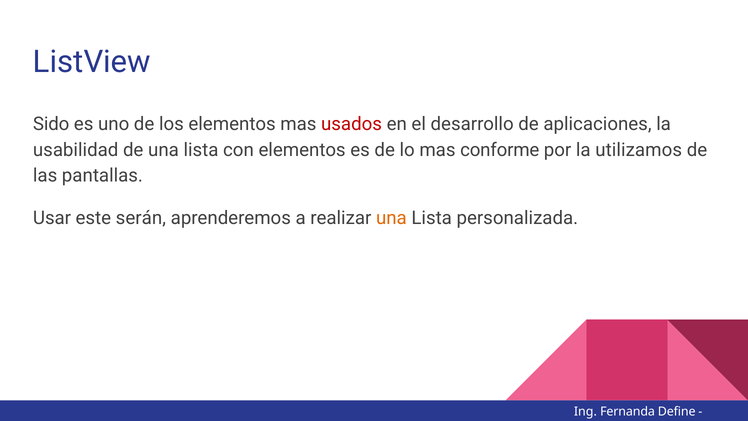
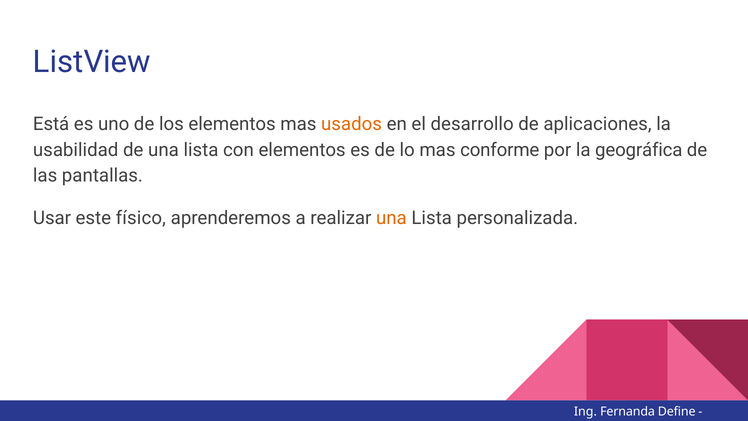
Sido: Sido -> Está (51, 124)
usados colour: red -> orange (352, 124)
utilizamos: utilizamos -> geográfica (639, 150)
serán: serán -> físico (141, 218)
